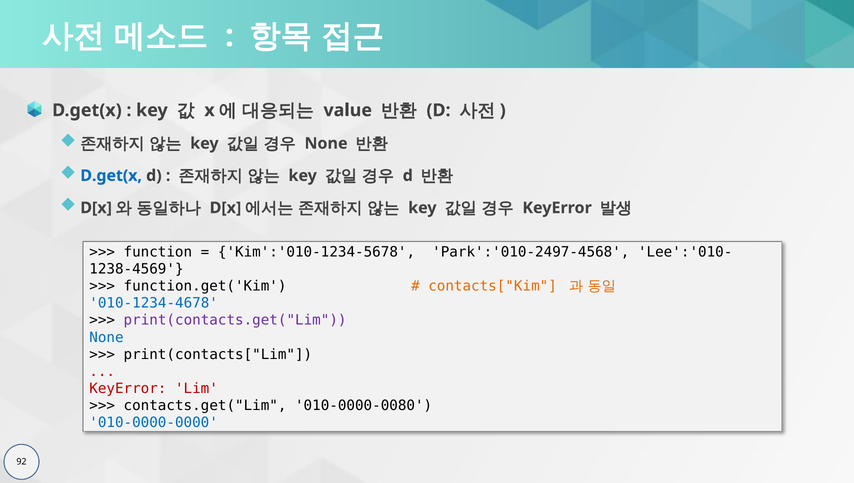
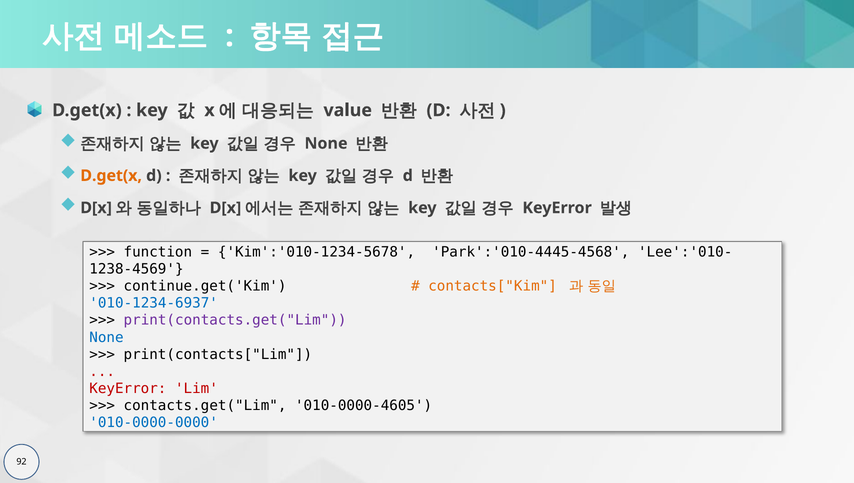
D.get(x colour: blue -> orange (111, 176)
Park':'010-2497-4568: Park':'010-2497-4568 -> Park':'010-4445-4568 (531, 252)
function.get('Kim: function.get('Kim -> continue.get('Kim (205, 286)
010-1234-4678: 010-1234-4678 -> 010-1234-6937 (154, 303)
010-0000-0080: 010-0000-0080 -> 010-0000-4605 (364, 405)
